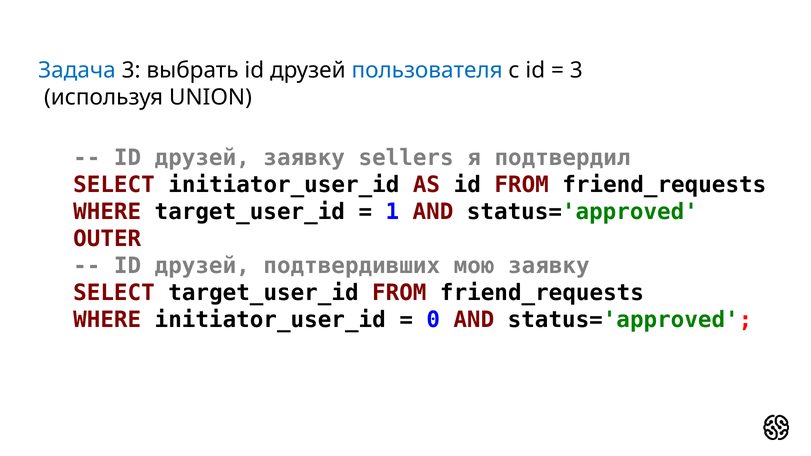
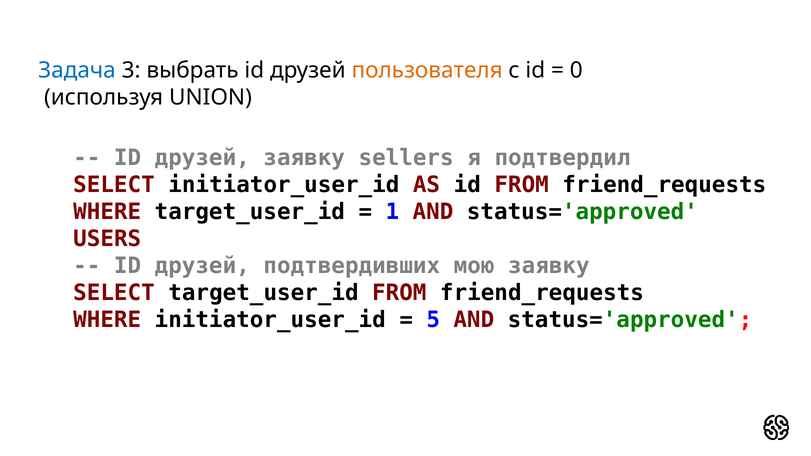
пользователя colour: blue -> orange (427, 70)
3: 3 -> 0 (576, 70)
OUTER: OUTER -> USERS (107, 239)
0: 0 -> 5 (433, 320)
